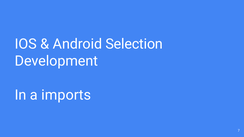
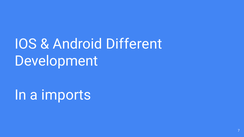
Selection: Selection -> Different (134, 44)
